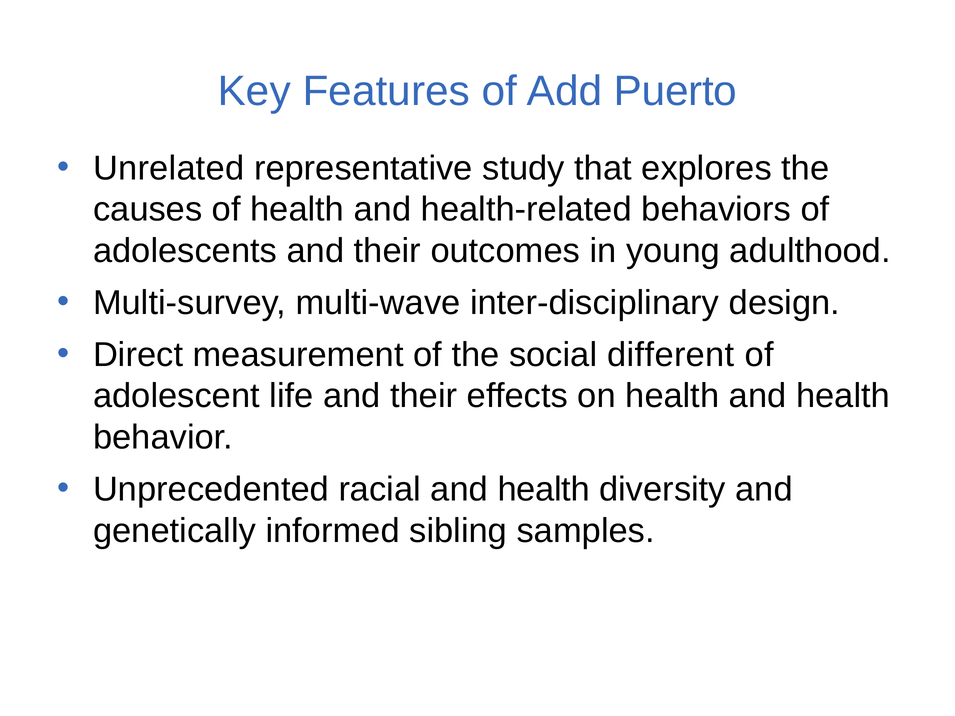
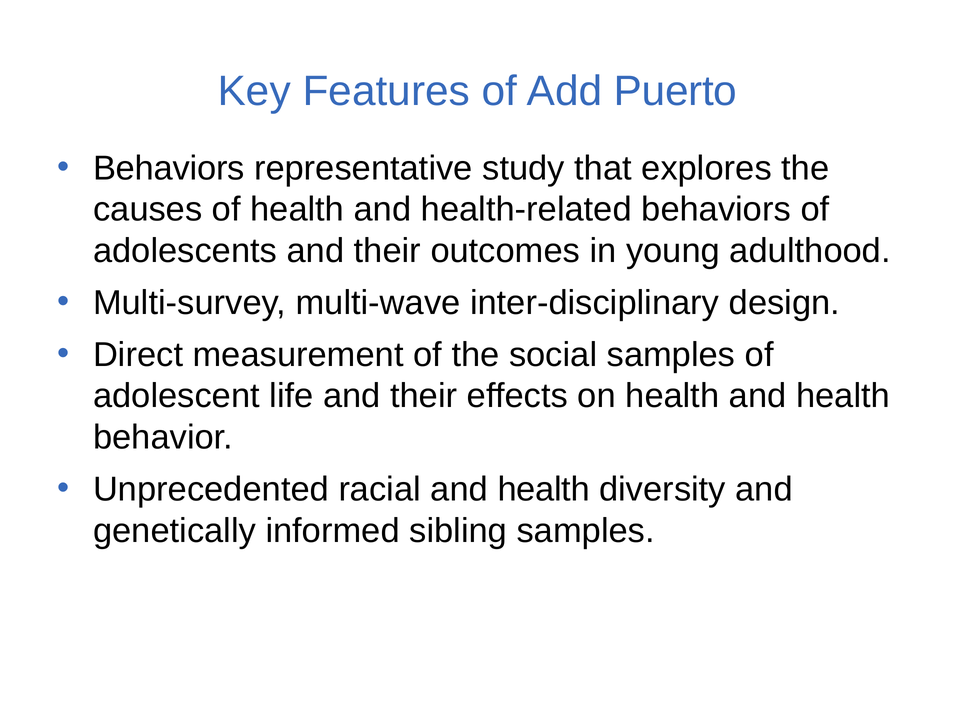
Unrelated: Unrelated -> Behaviors (169, 168)
social different: different -> samples (671, 355)
